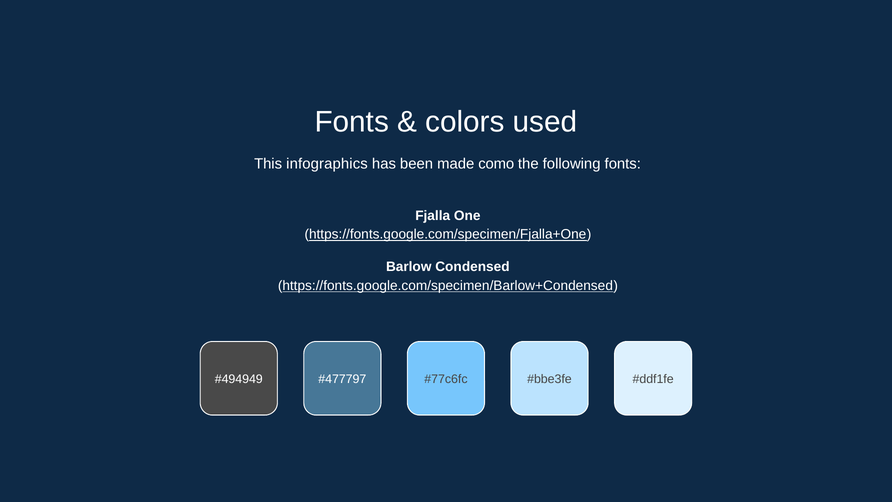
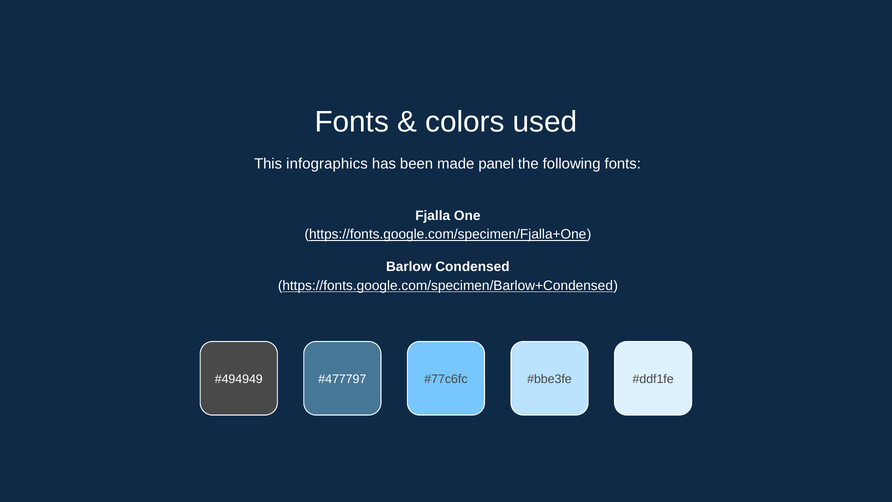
como: como -> panel (496, 164)
